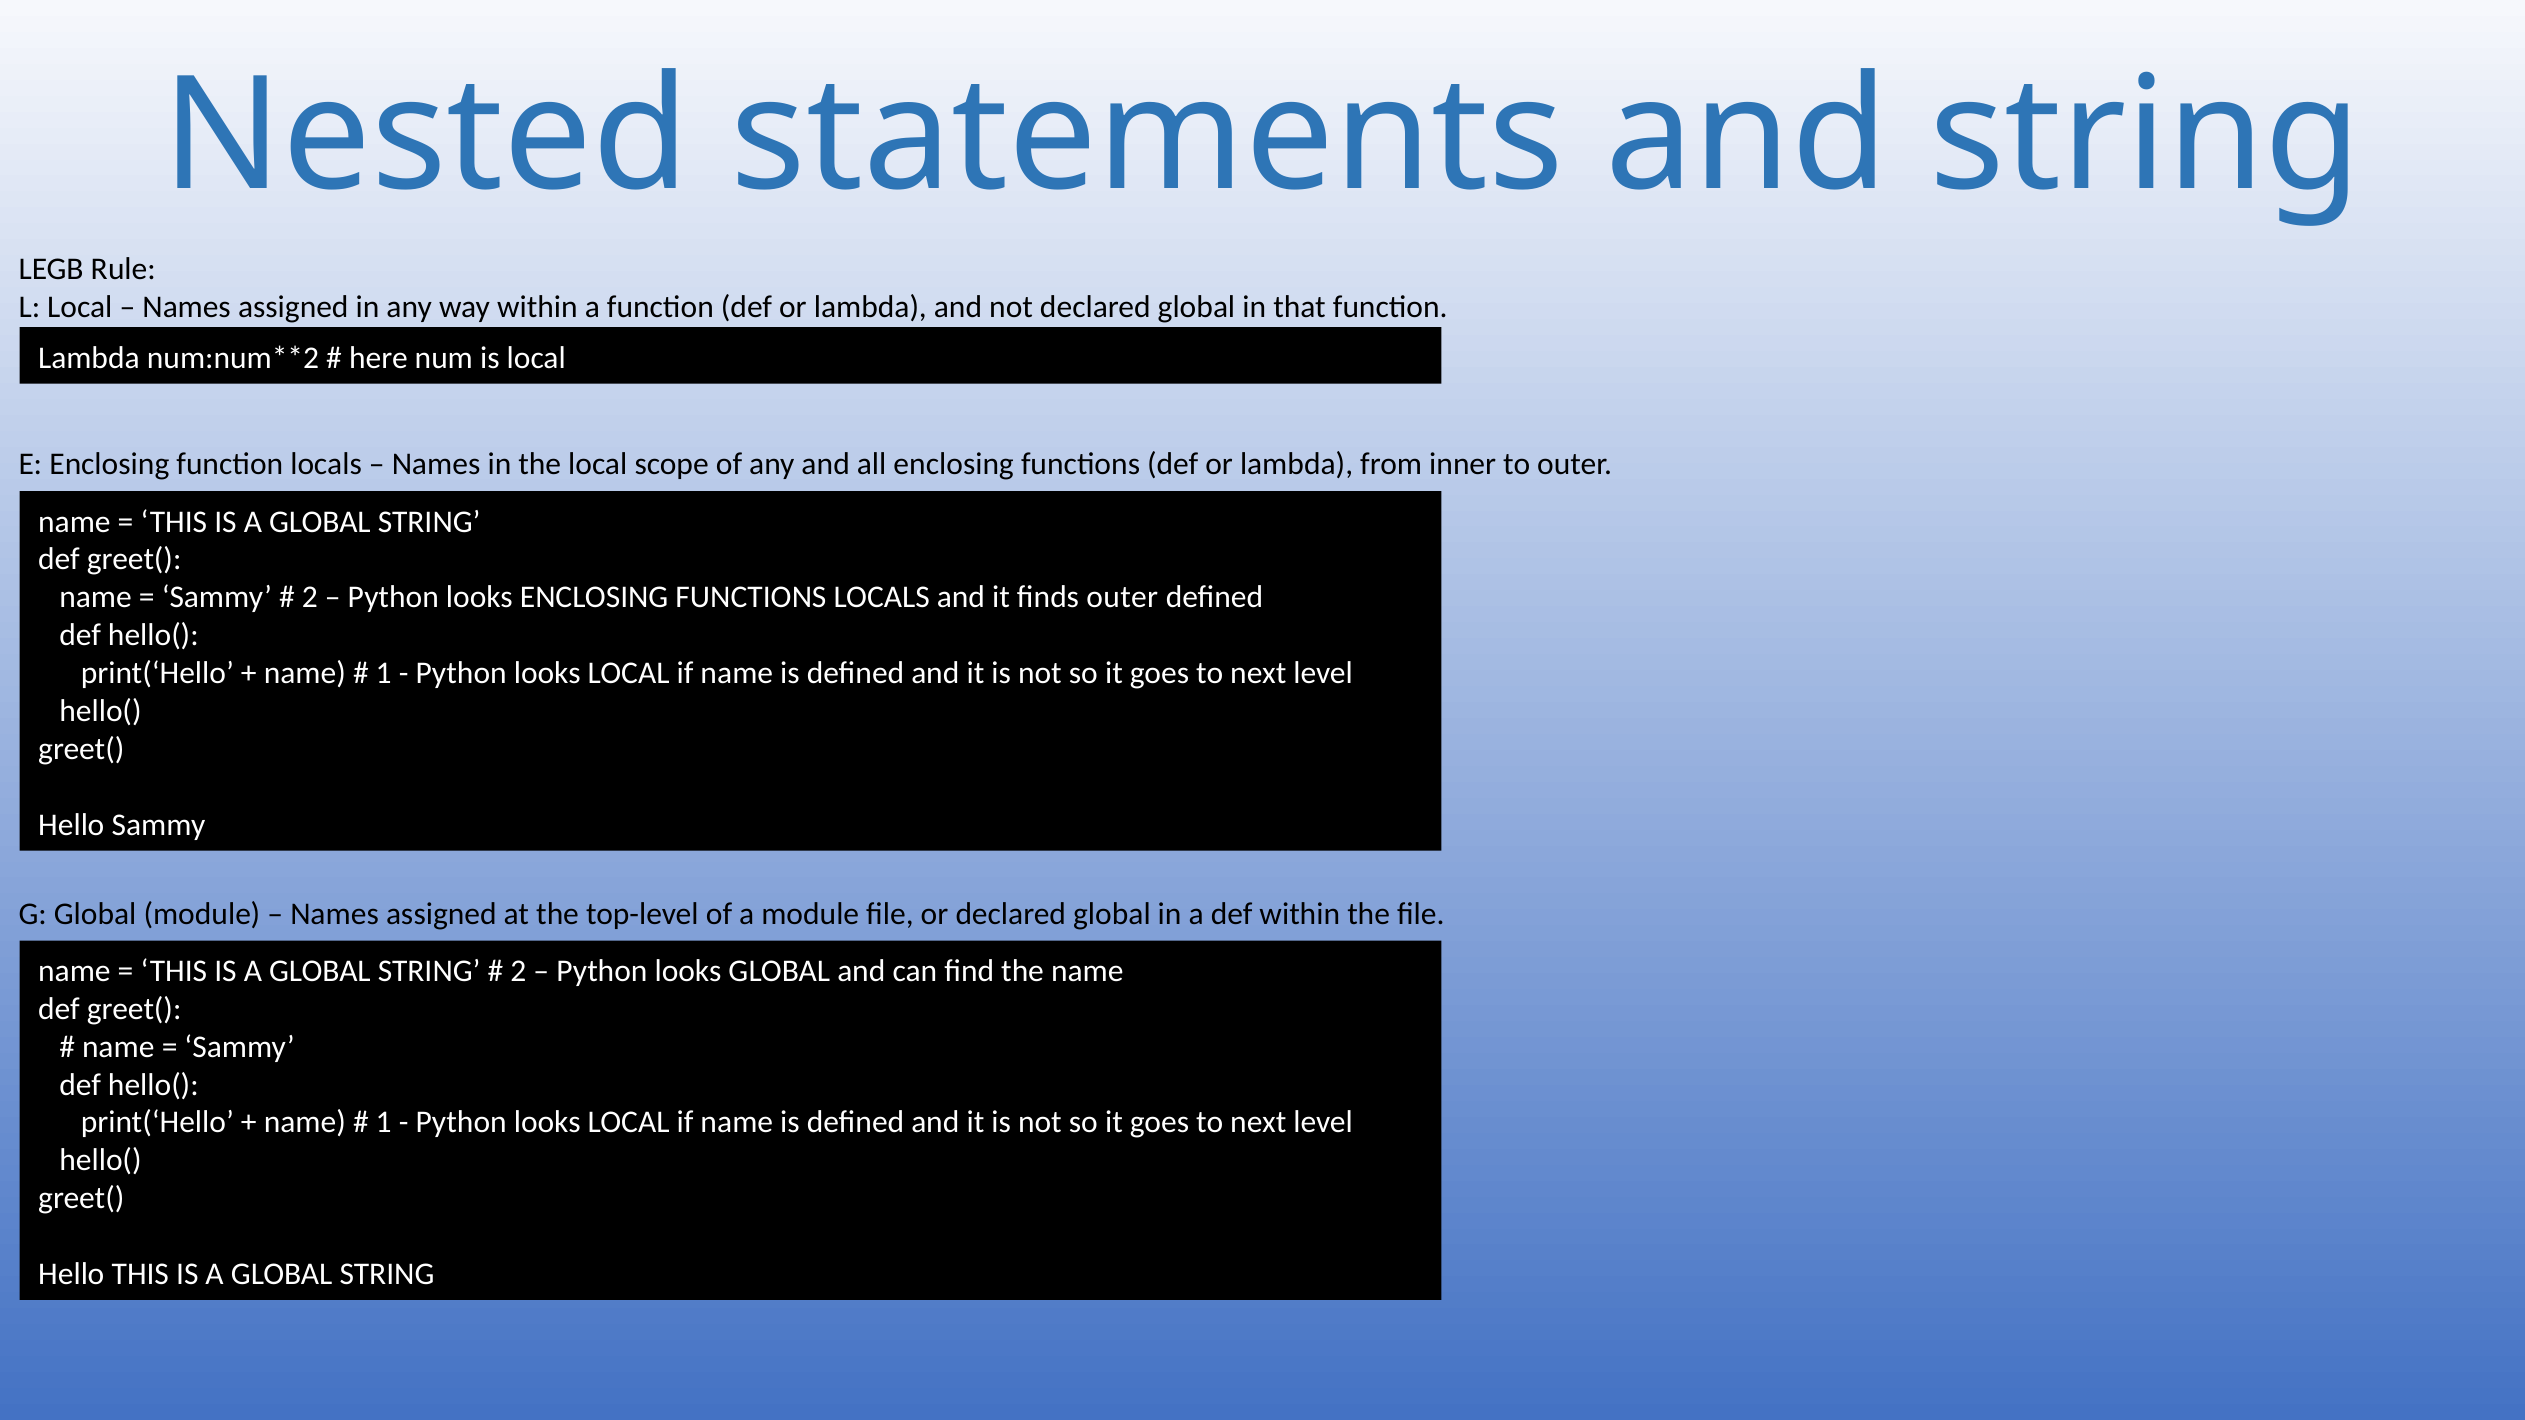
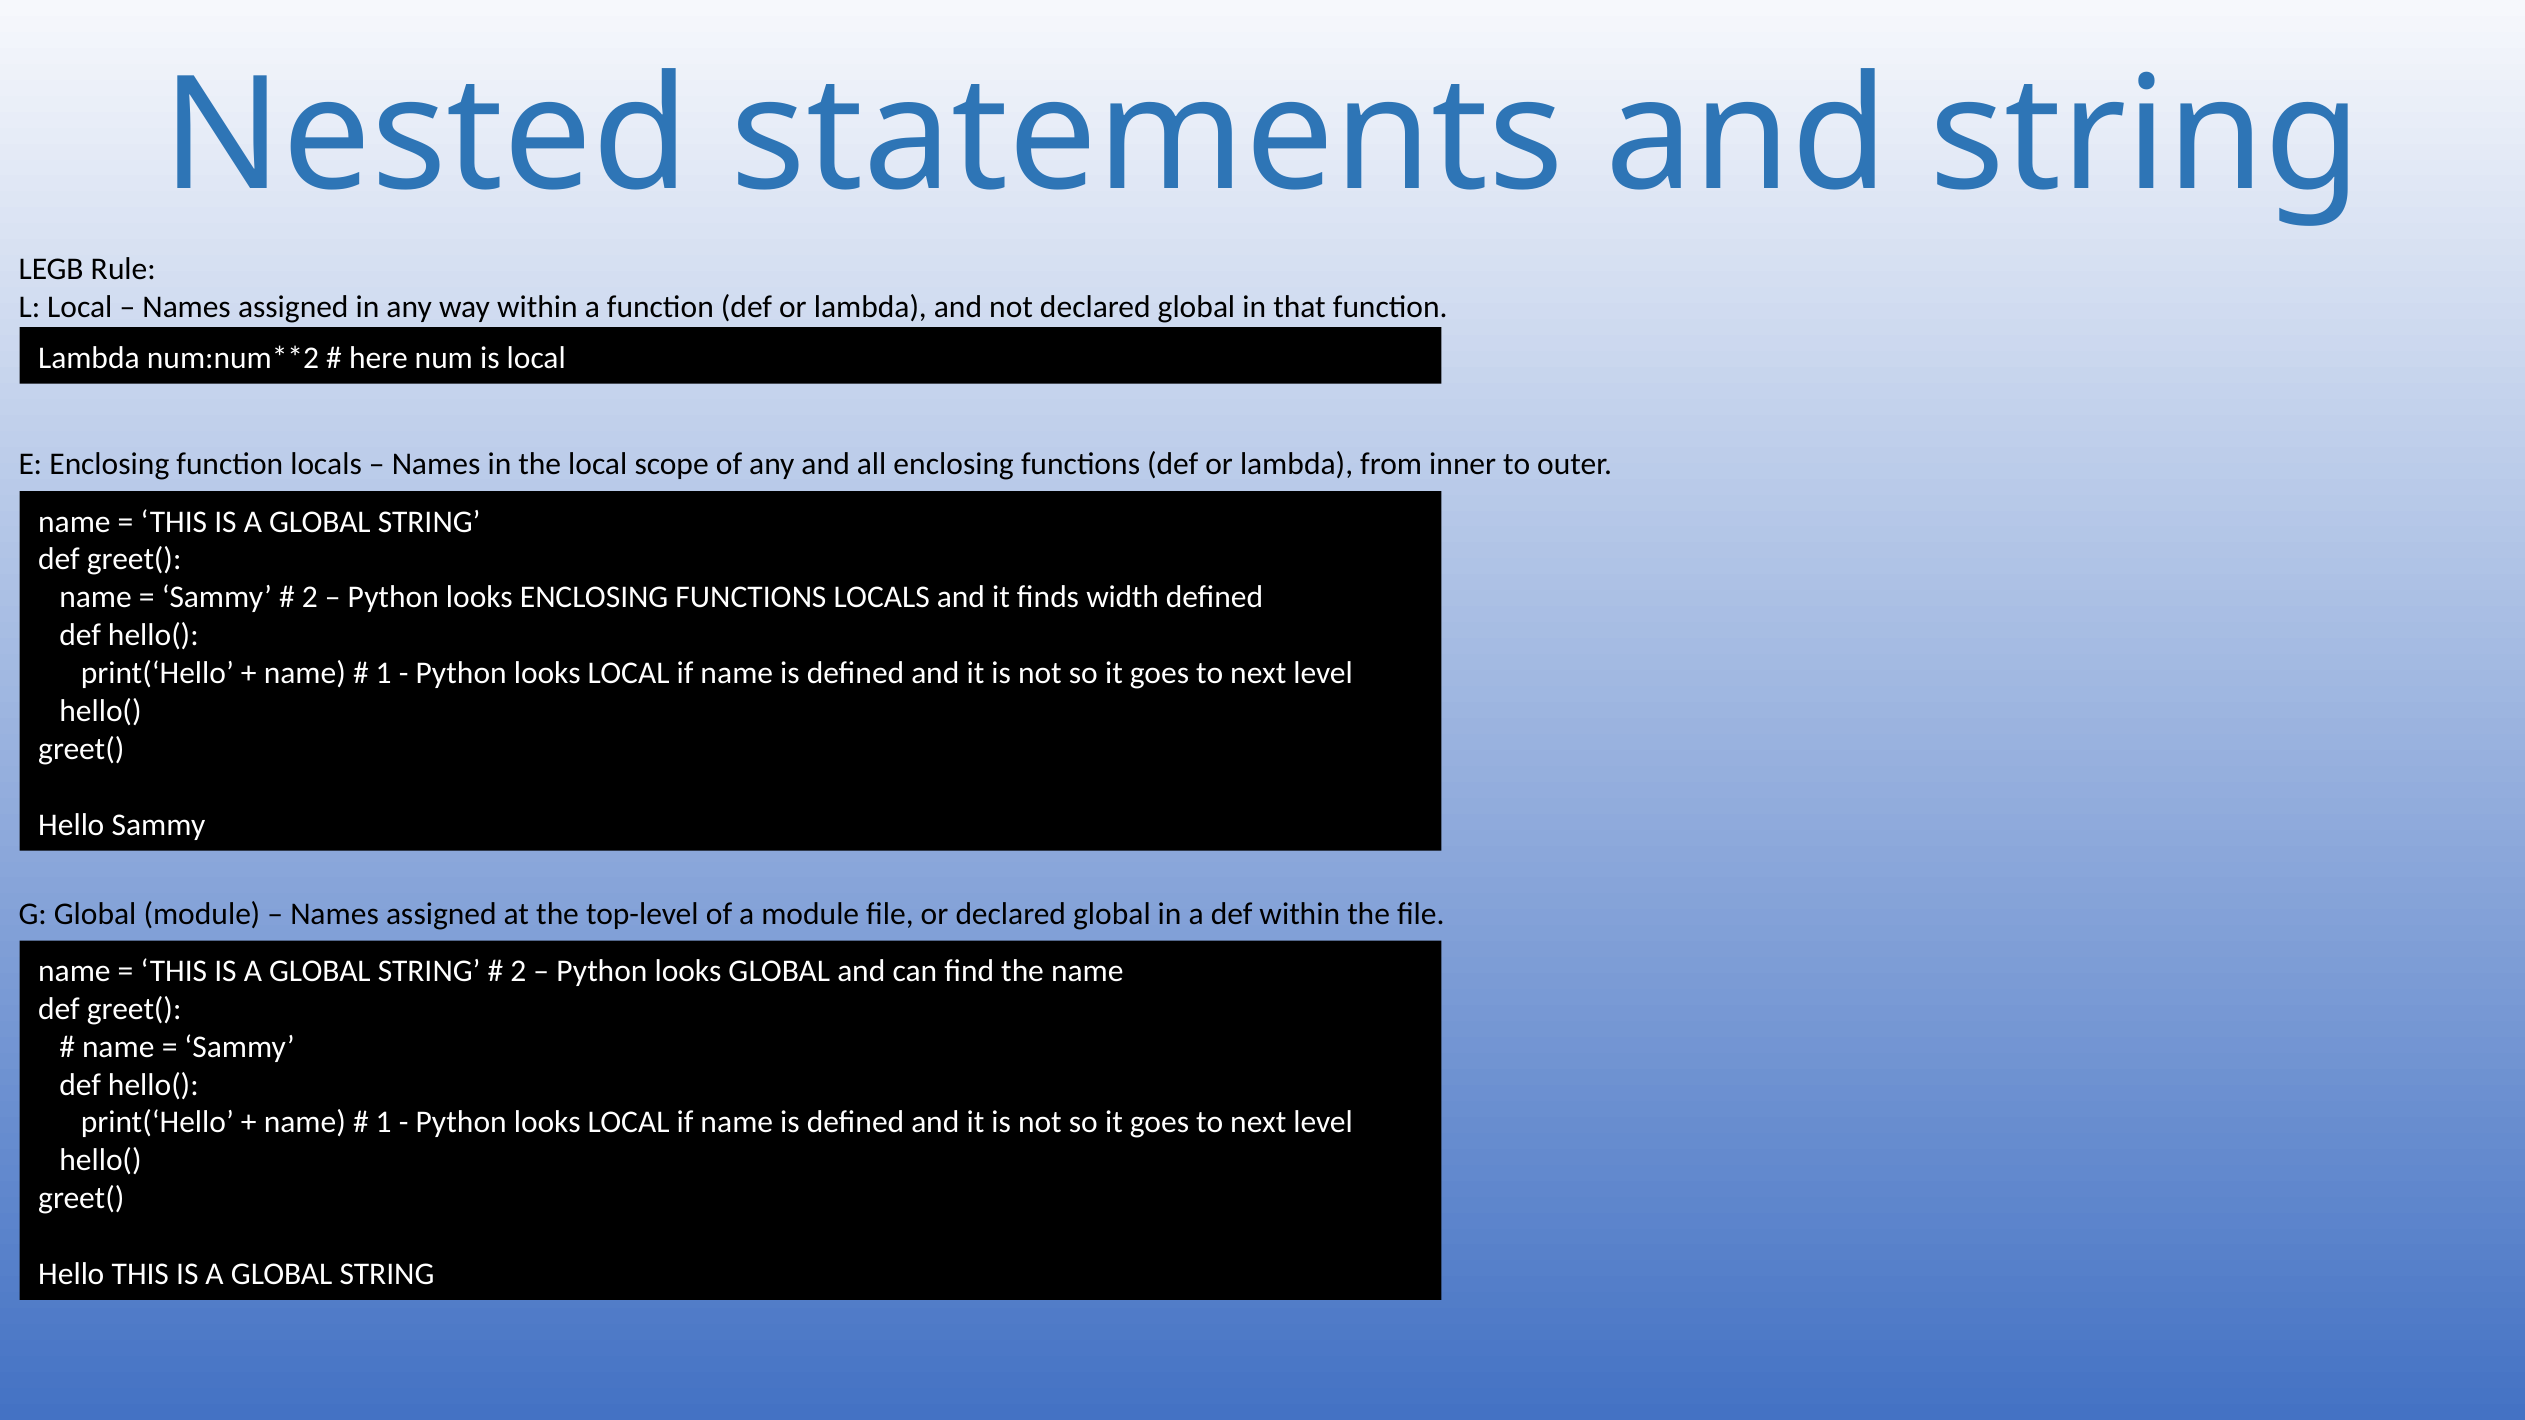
finds outer: outer -> width (1123, 598)
